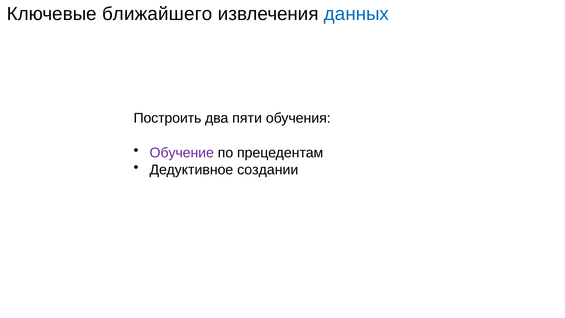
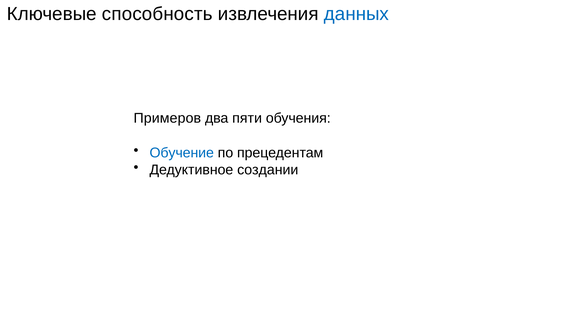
ближайшего: ближайшего -> способность (157, 14)
Построить: Построить -> Примеров (167, 118)
Обучение colour: purple -> blue (182, 153)
